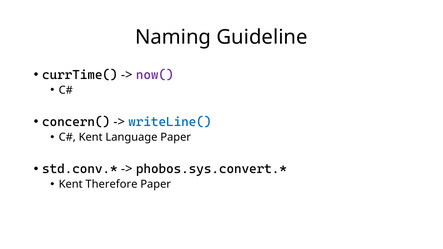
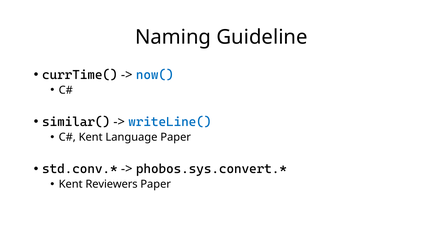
now( colour: purple -> blue (155, 75)
concern(: concern( -> similar( (76, 122)
Therefore: Therefore -> Reviewers (112, 184)
